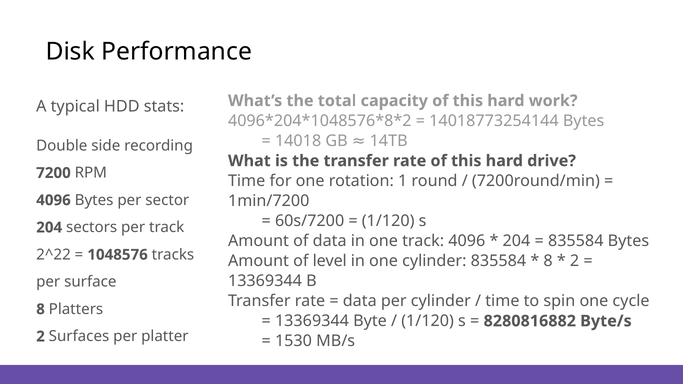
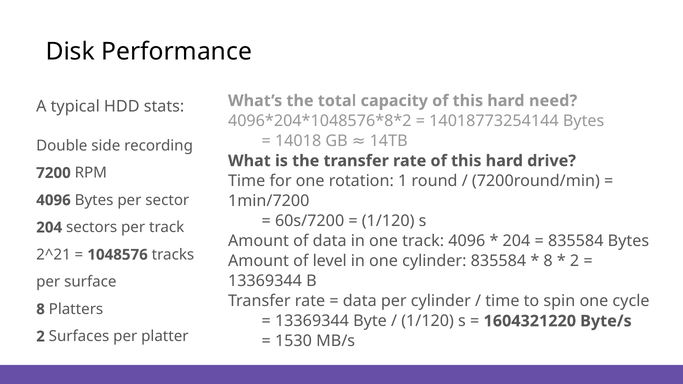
work: work -> need (553, 101)
2^22: 2^22 -> 2^21 (54, 255)
8280816882: 8280816882 -> 1604321220 (530, 321)
